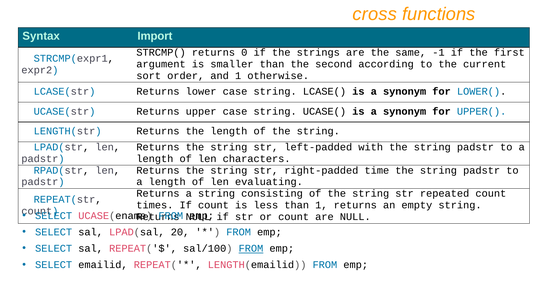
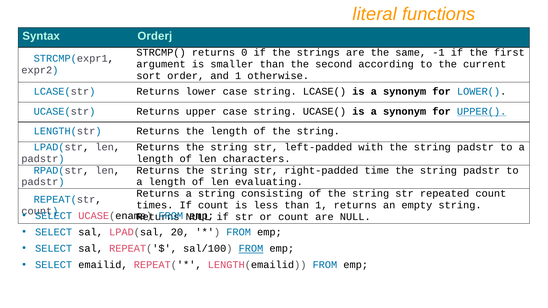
cross: cross -> literal (375, 14)
Import: Import -> Orderj (155, 36)
UPPER( underline: none -> present (482, 111)
